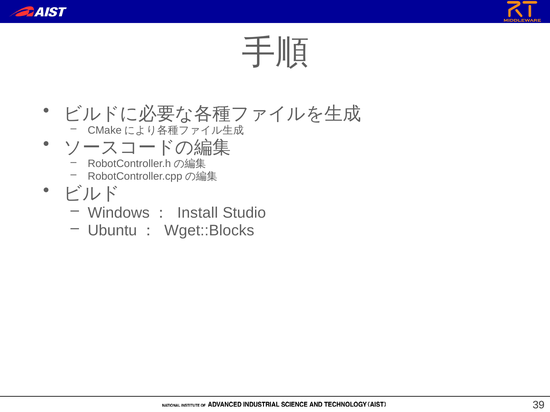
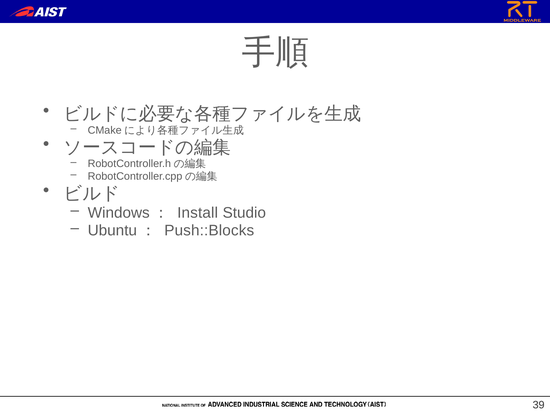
Wget::Blocks: Wget::Blocks -> Push::Blocks (209, 231)
